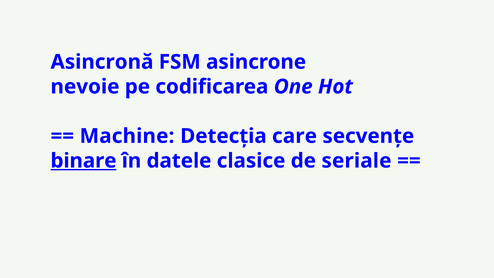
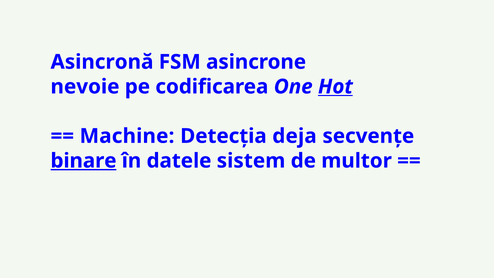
Hot underline: none -> present (335, 87)
care: care -> deja (294, 136)
clasice: clasice -> sistem (251, 161)
seriale: seriale -> multor (357, 161)
